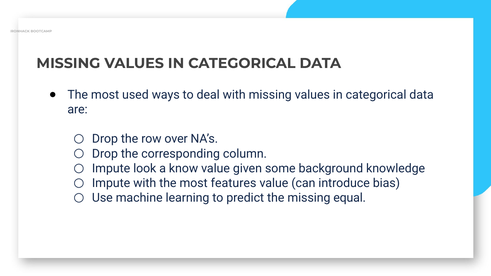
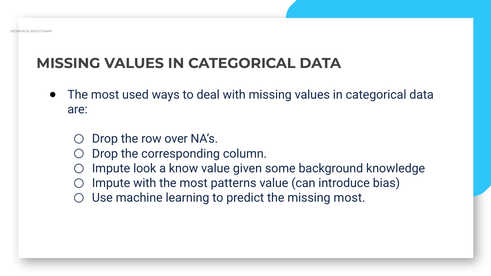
features: features -> patterns (234, 183)
missing equal: equal -> most (349, 198)
